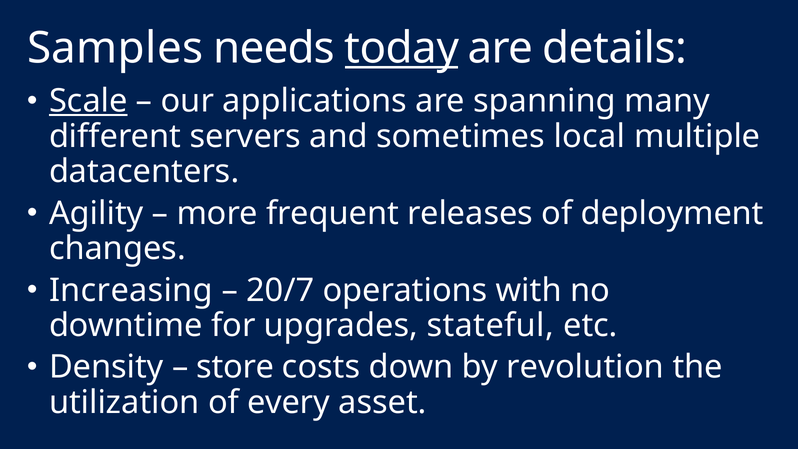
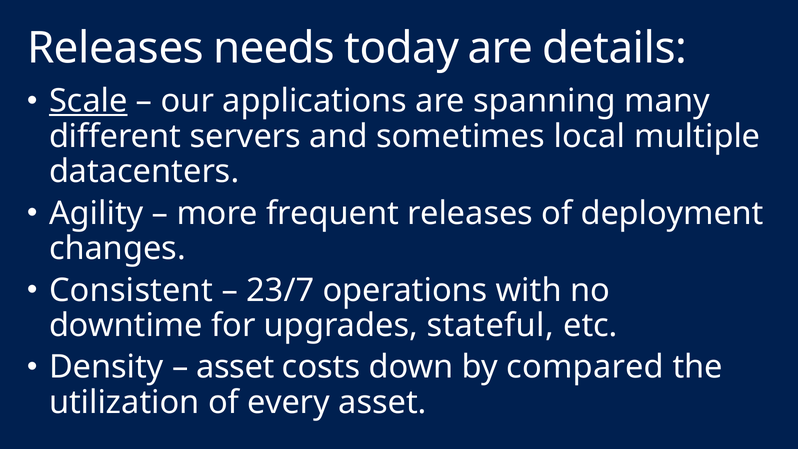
Samples: Samples -> Releases (115, 48)
today underline: present -> none (402, 48)
Increasing: Increasing -> Consistent (131, 290)
20/7: 20/7 -> 23/7 (280, 290)
store: store -> asset (235, 367)
revolution: revolution -> compared (585, 367)
